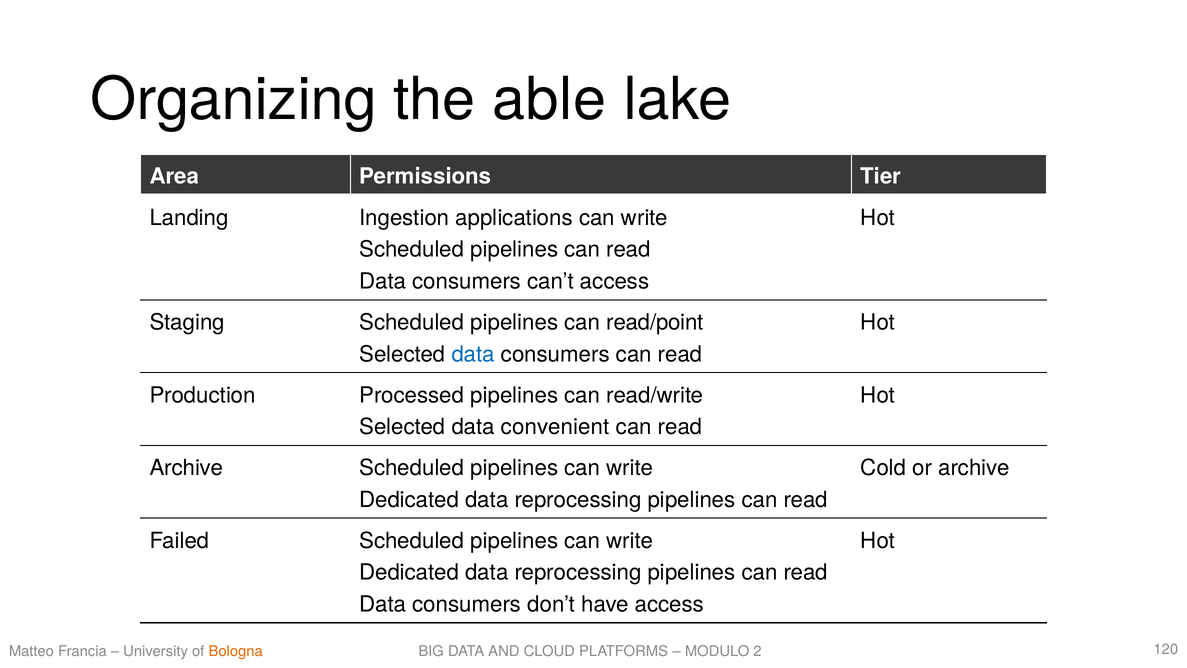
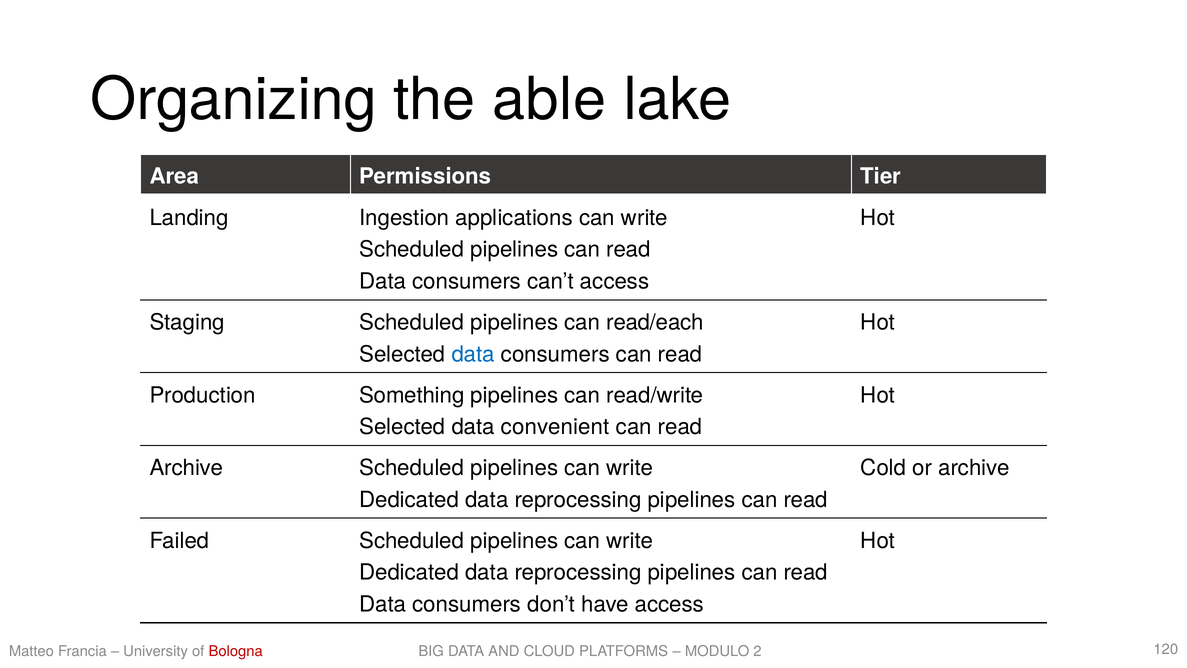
read/point: read/point -> read/each (655, 322)
Processed: Processed -> Something (412, 395)
Bologna colour: orange -> red (236, 651)
